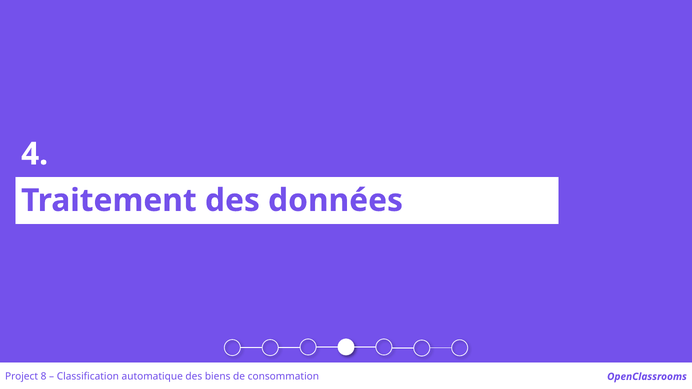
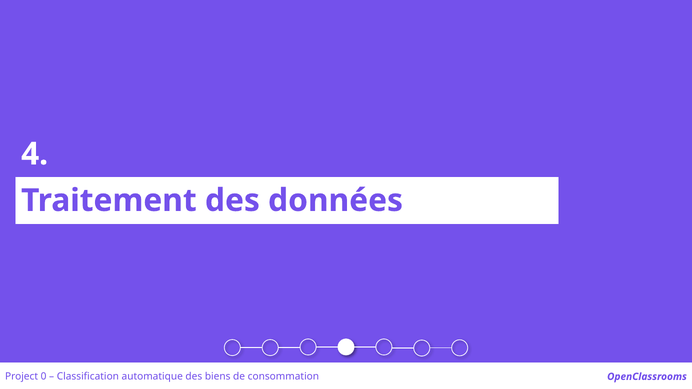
8: 8 -> 0 (44, 377)
